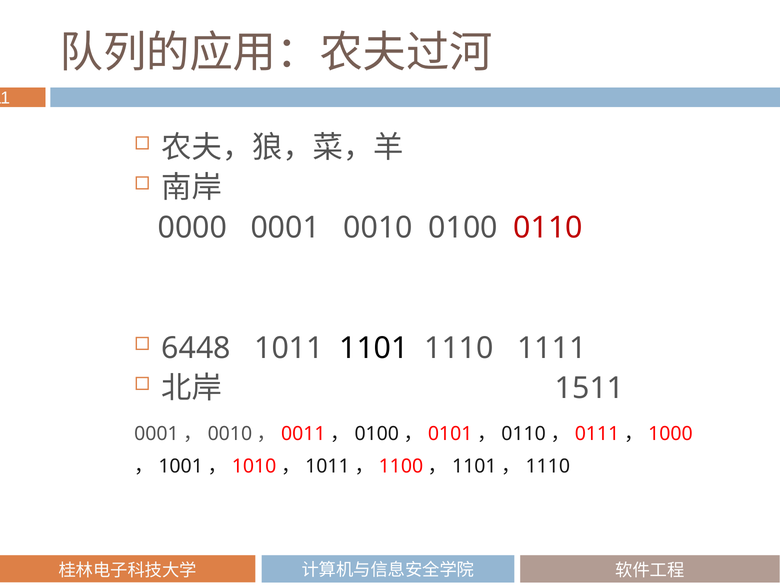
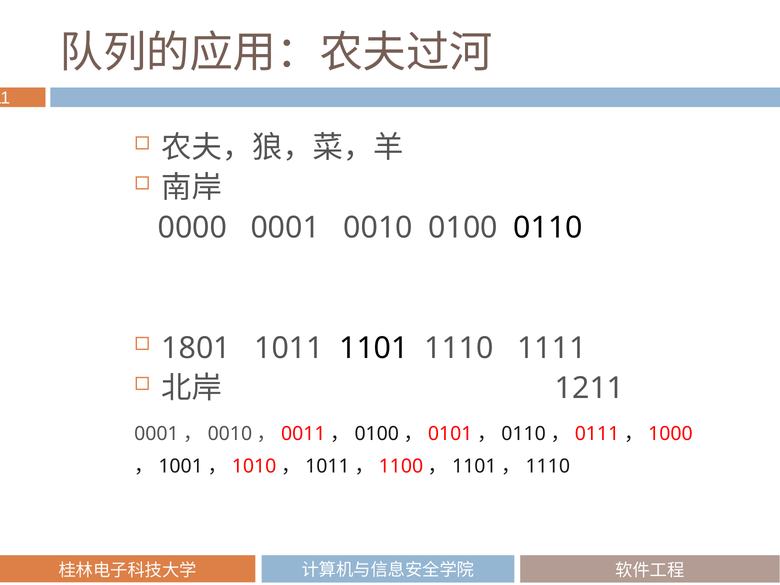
0110 colour: red -> black (548, 228)
6448: 6448 -> 1801 (196, 348)
1511: 1511 -> 1211 (590, 388)
